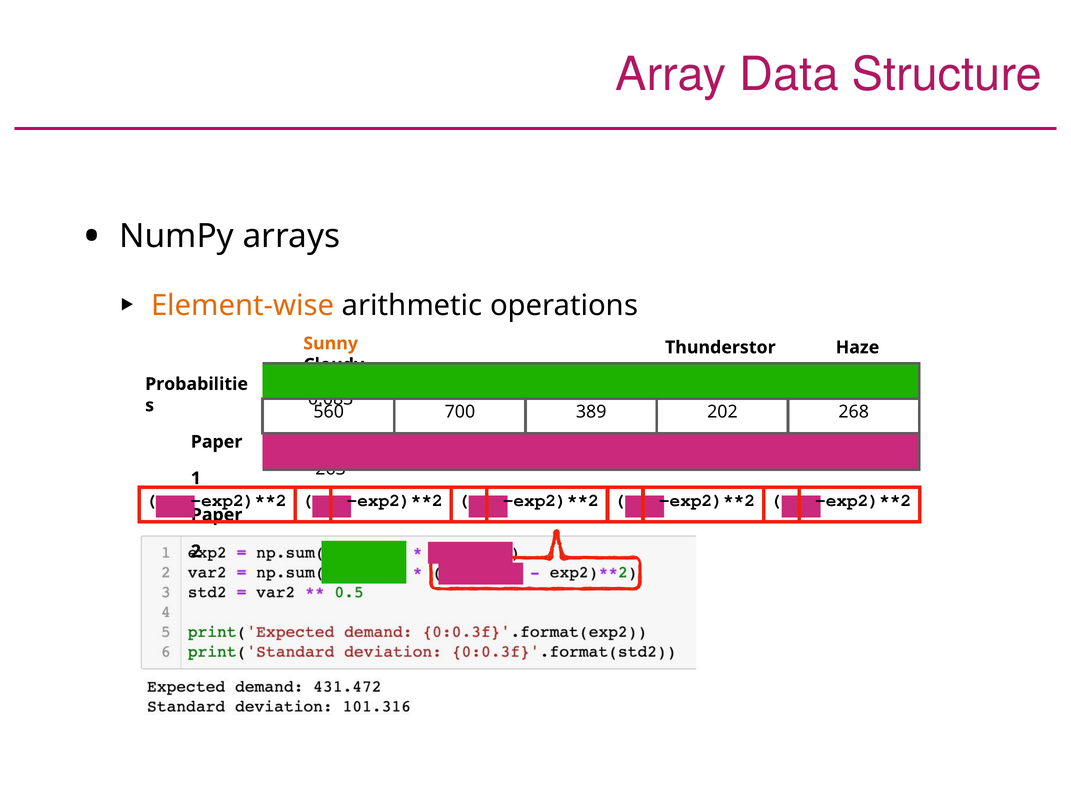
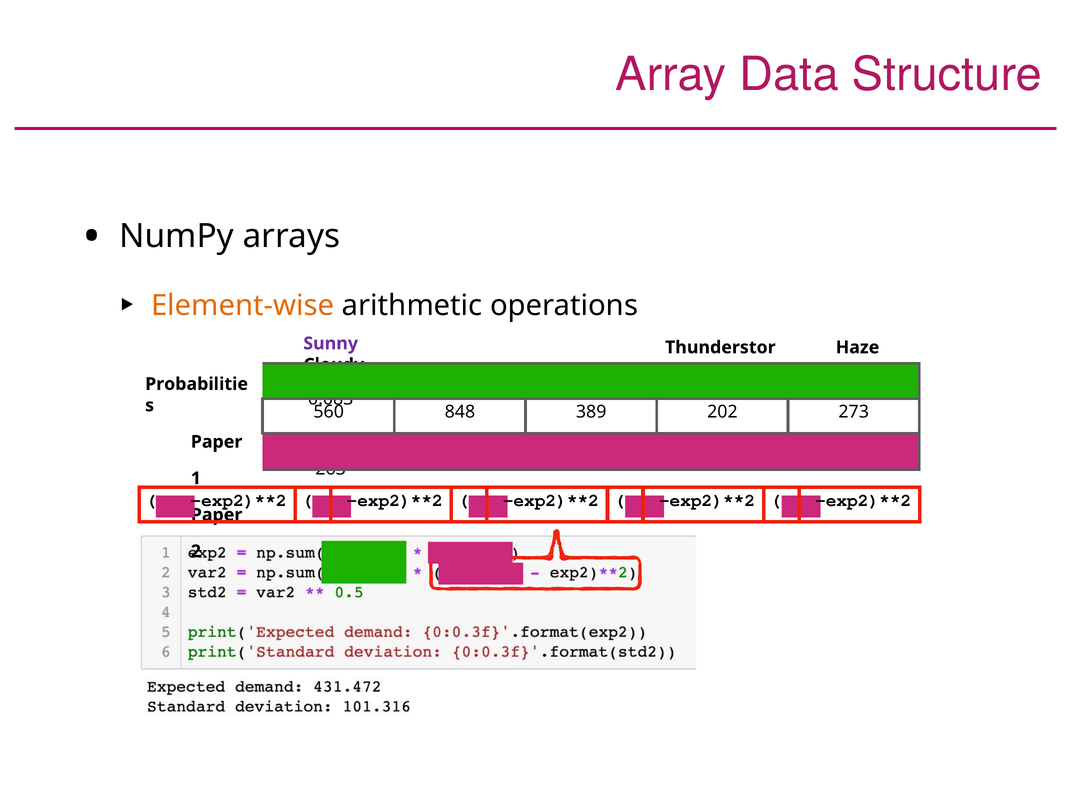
Sunny colour: orange -> purple (331, 344)
700: 700 -> 848 (460, 412)
268: 268 -> 273 (854, 412)
